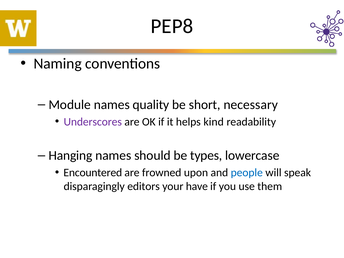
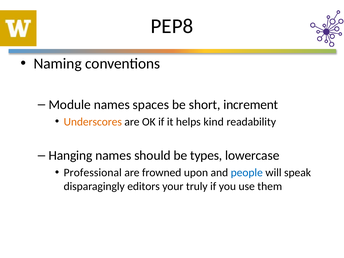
quality: quality -> spaces (151, 105)
necessary: necessary -> increment (251, 105)
Underscores colour: purple -> orange (93, 122)
Encountered: Encountered -> Professional (93, 173)
have: have -> truly (197, 186)
